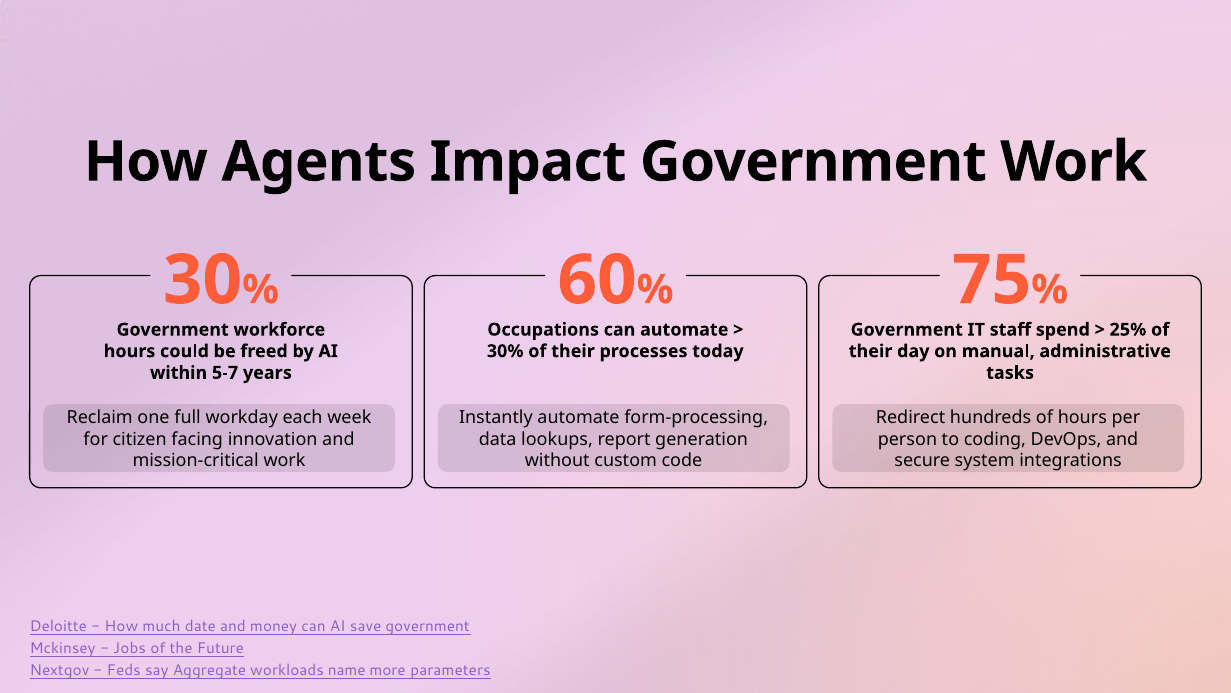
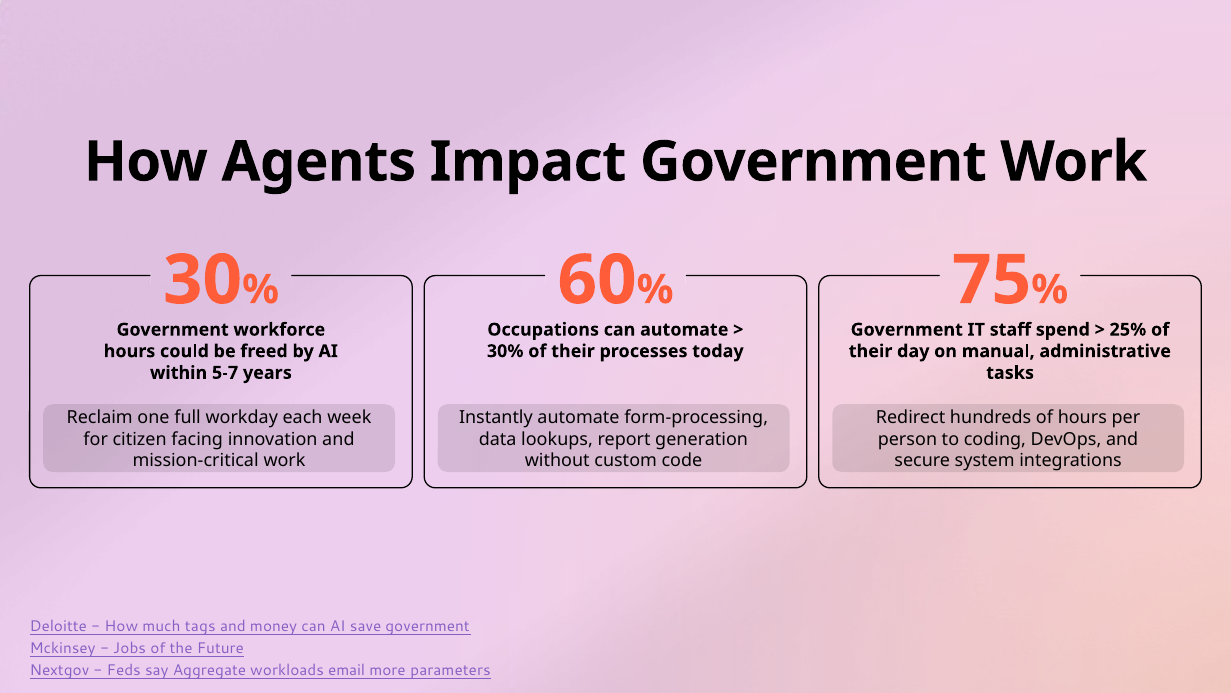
date: date -> tags (200, 626)
name: name -> email (347, 670)
